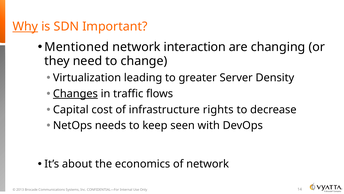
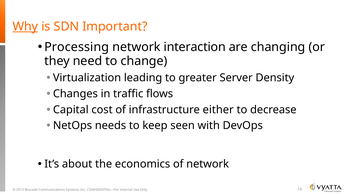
Mentioned: Mentioned -> Processing (77, 47)
Changes underline: present -> none (75, 93)
rights: rights -> either (218, 109)
